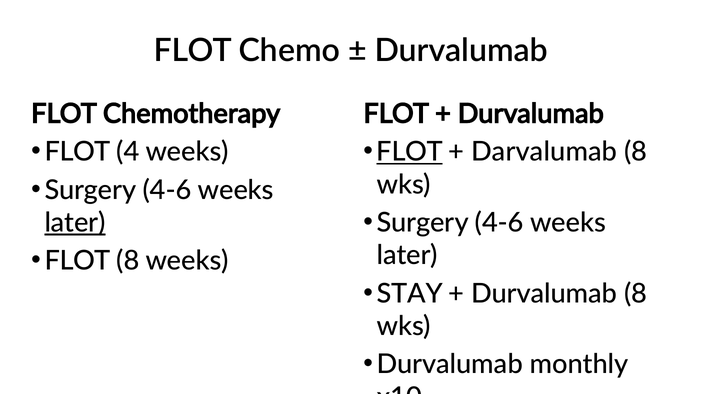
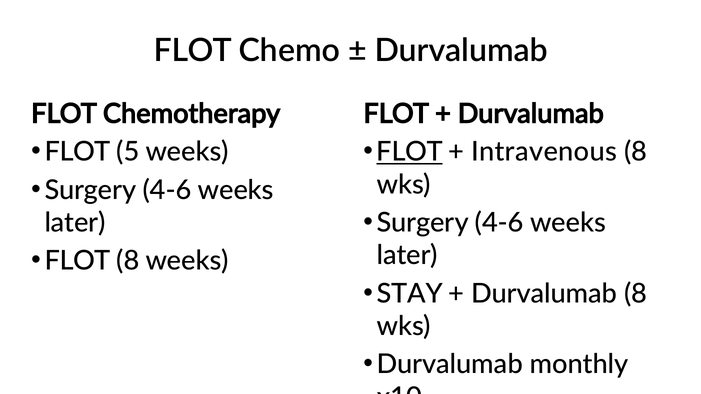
4: 4 -> 5 (128, 152)
Darvalumab: Darvalumab -> Intravenous (544, 152)
later underline: present -> none (75, 223)
